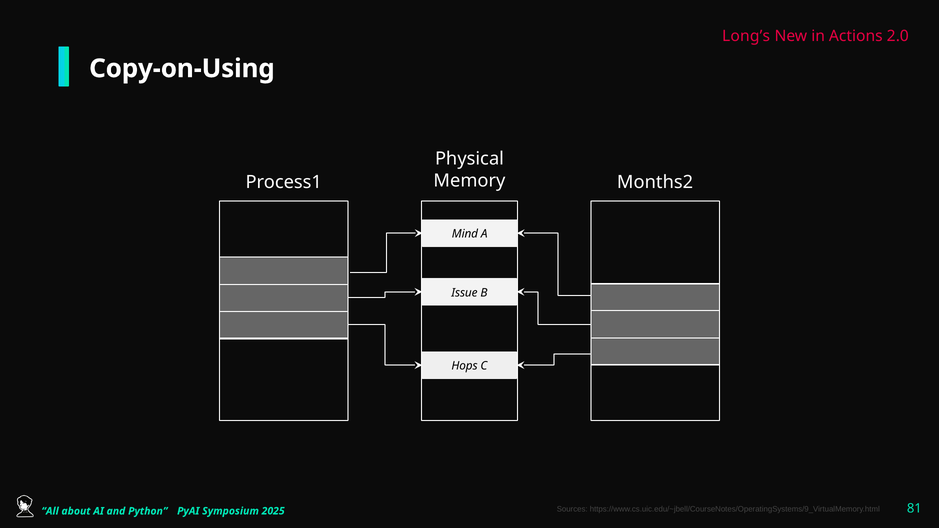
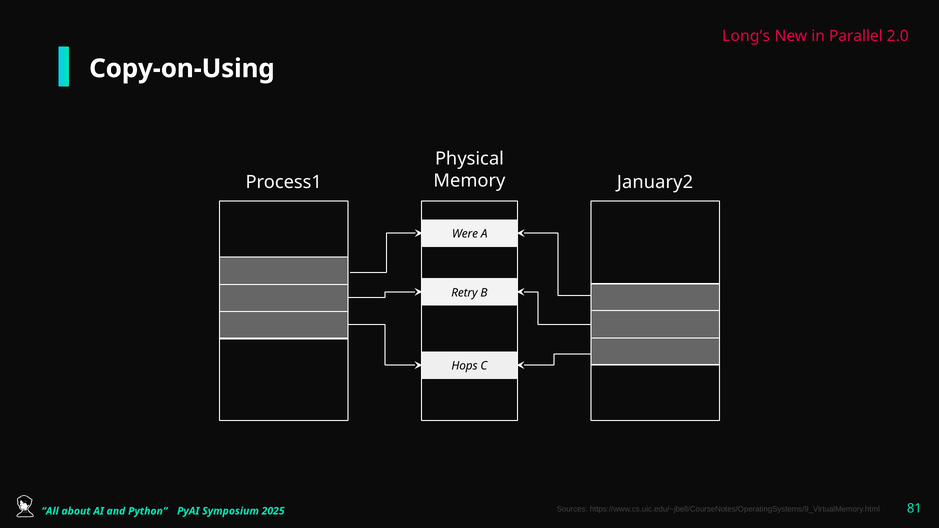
Actions: Actions -> Parallel (856, 36)
Months2: Months2 -> January2 (655, 183)
Mind: Mind -> Were (465, 234)
Issue: Issue -> Retry (464, 293)
